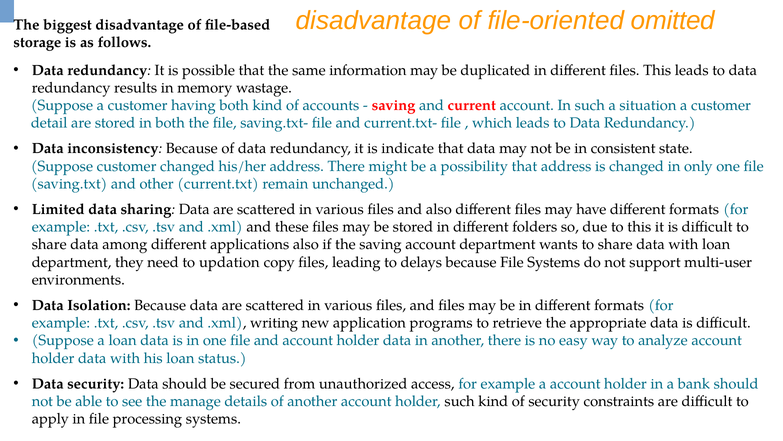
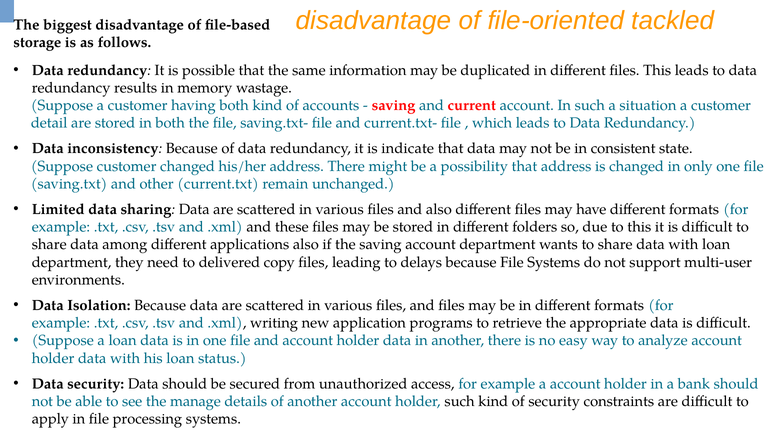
omitted: omitted -> tackled (673, 20)
updation: updation -> delivered (229, 262)
